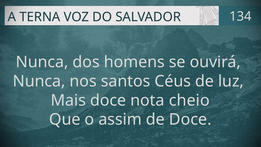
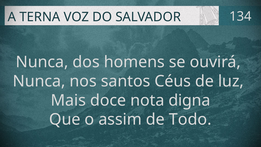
cheio: cheio -> digna (189, 100)
de Doce: Doce -> Todo (190, 119)
